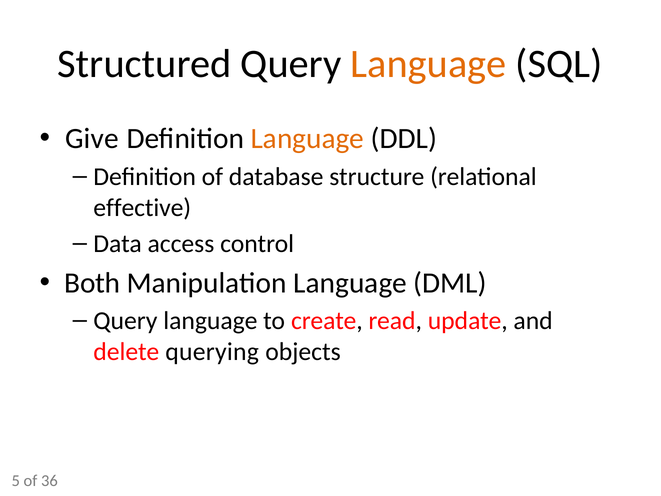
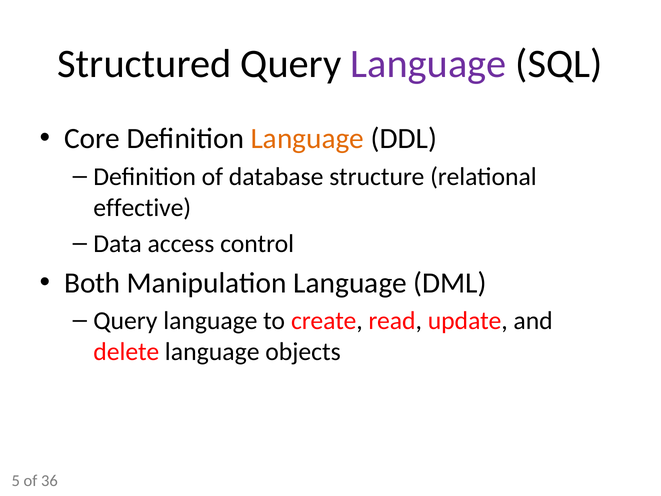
Language colour: orange -> purple (428, 64)
Give: Give -> Core (92, 139)
delete querying: querying -> language (212, 352)
